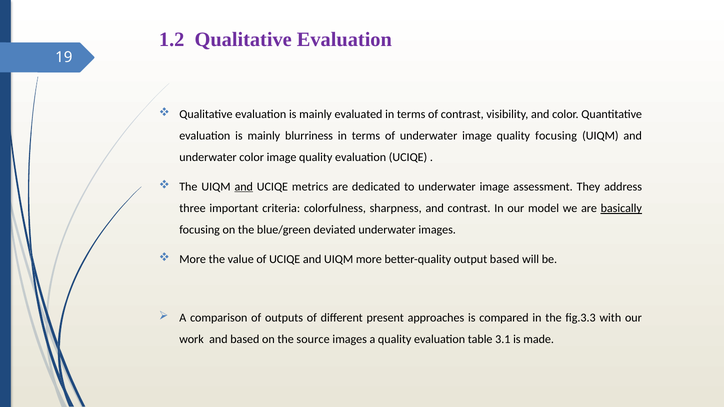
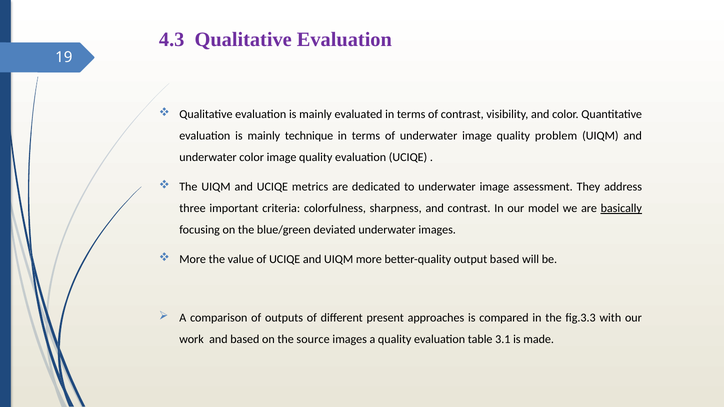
1.2: 1.2 -> 4.3 (172, 40)
blurriness: blurriness -> technique (309, 136)
quality focusing: focusing -> problem (556, 136)
and underline: present -> none (244, 187)
